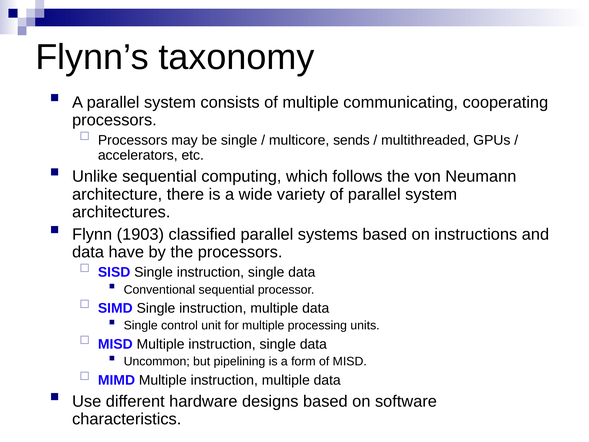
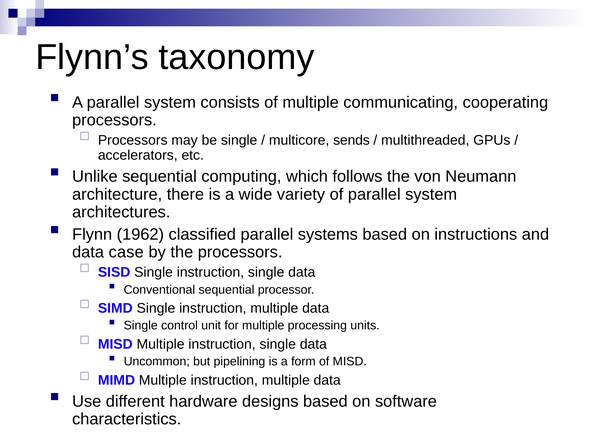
1903: 1903 -> 1962 (140, 234)
have: have -> case (126, 252)
